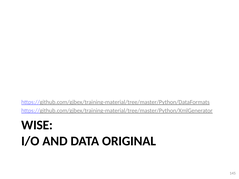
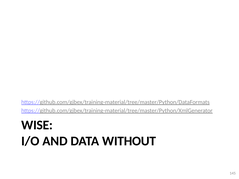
ORIGINAL: ORIGINAL -> WITHOUT (129, 141)
